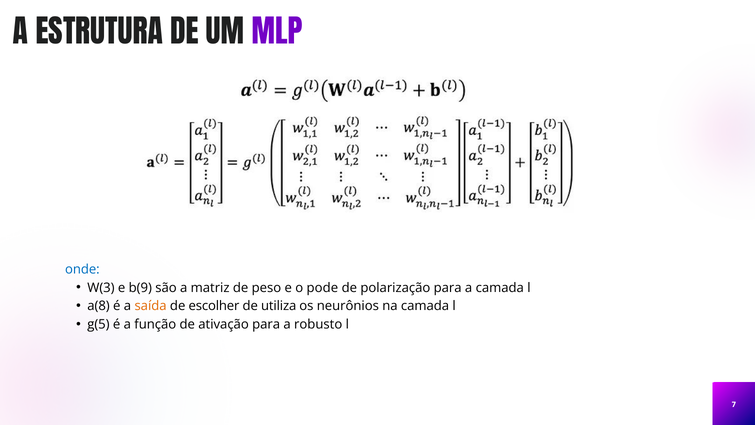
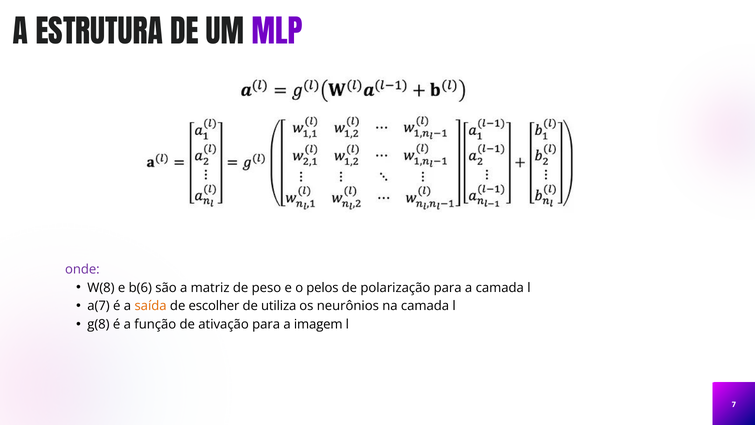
onde colour: blue -> purple (82, 269)
W(3: W(3 -> W(8 (101, 288)
b(9: b(9 -> b(6 (140, 288)
pode: pode -> pelos (322, 288)
a(8: a(8 -> a(7 (99, 306)
g(5: g(5 -> g(8 (98, 324)
robusto: robusto -> imagem (318, 324)
